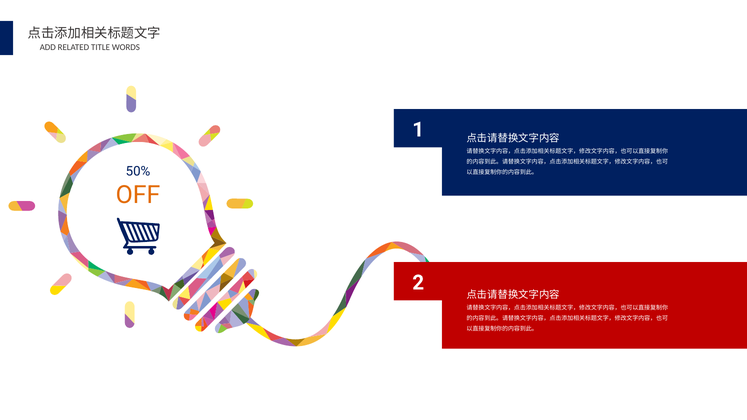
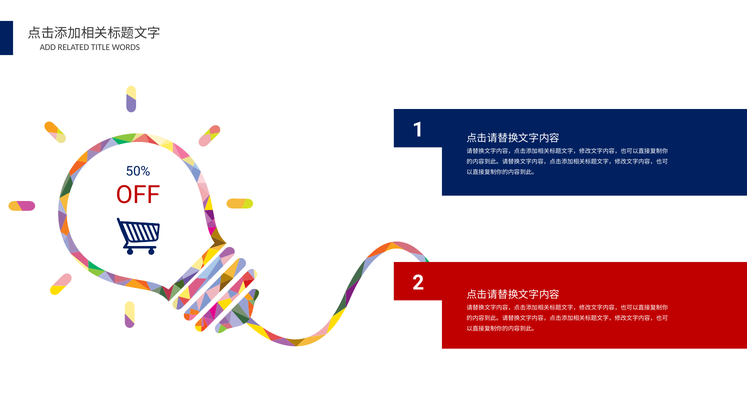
OFF colour: orange -> red (138, 195)
